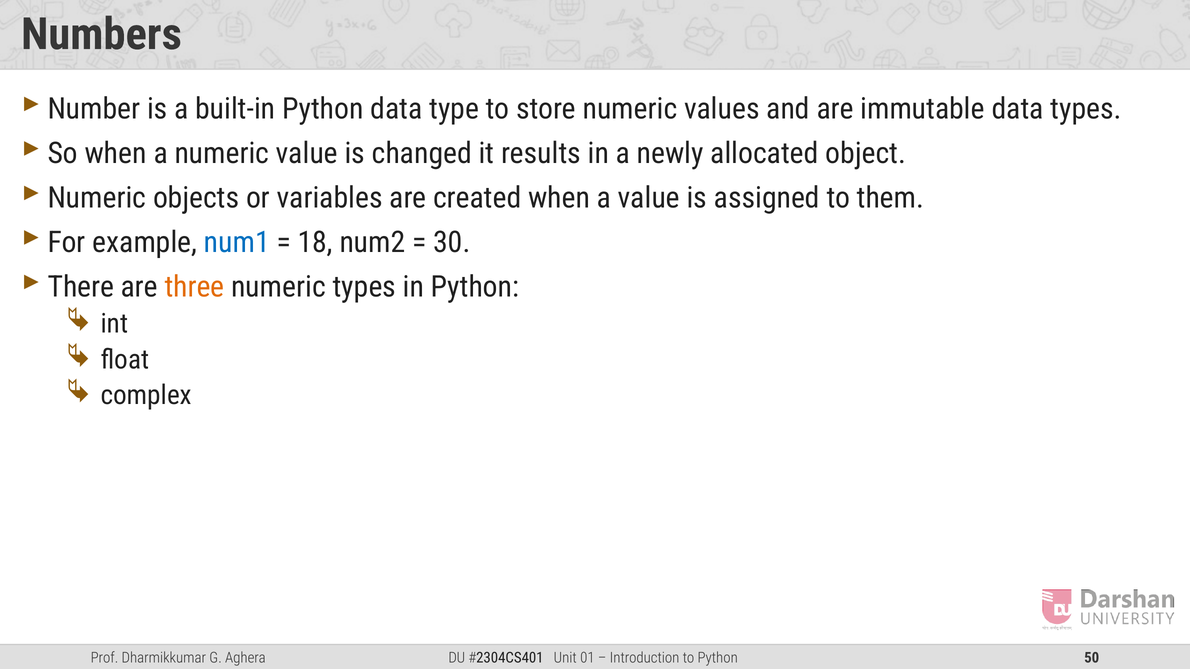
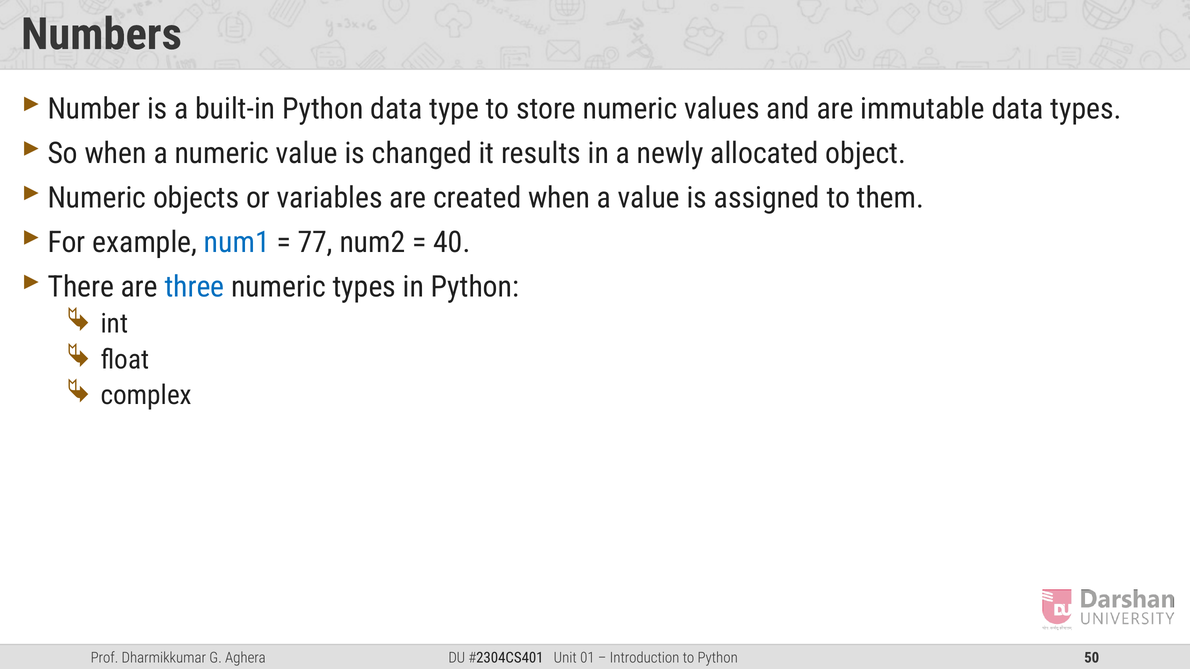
18: 18 -> 77 (315, 243)
30: 30 -> 40 (452, 243)
three colour: orange -> blue (194, 287)
